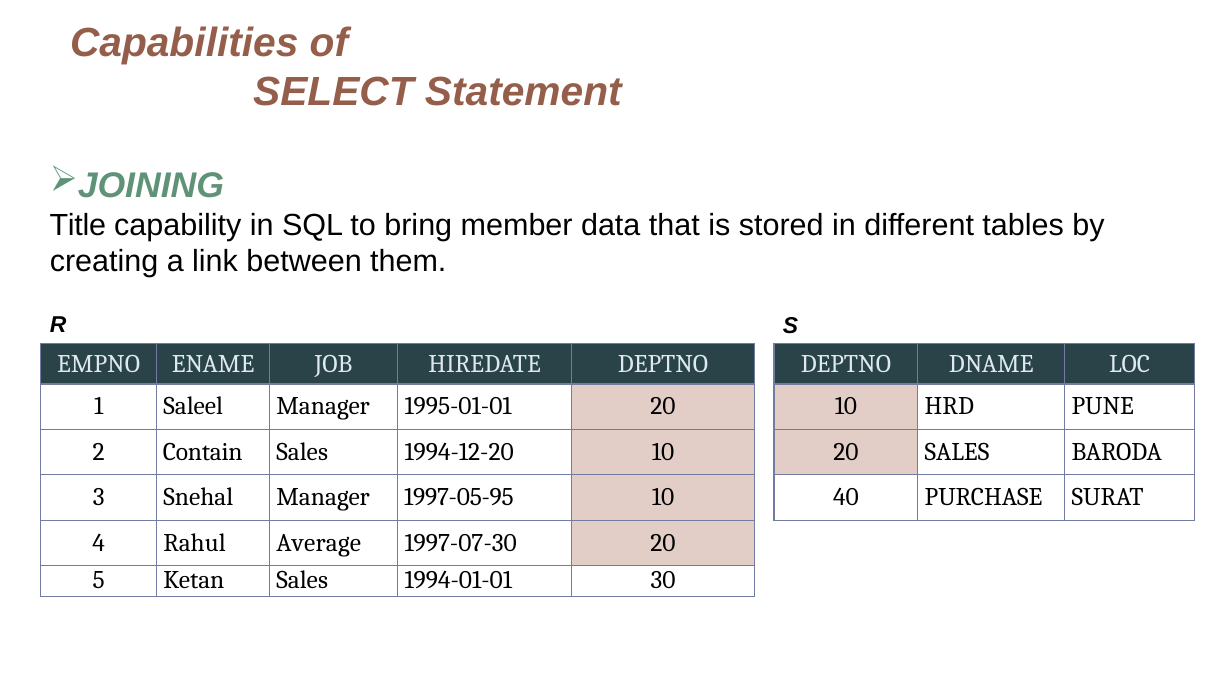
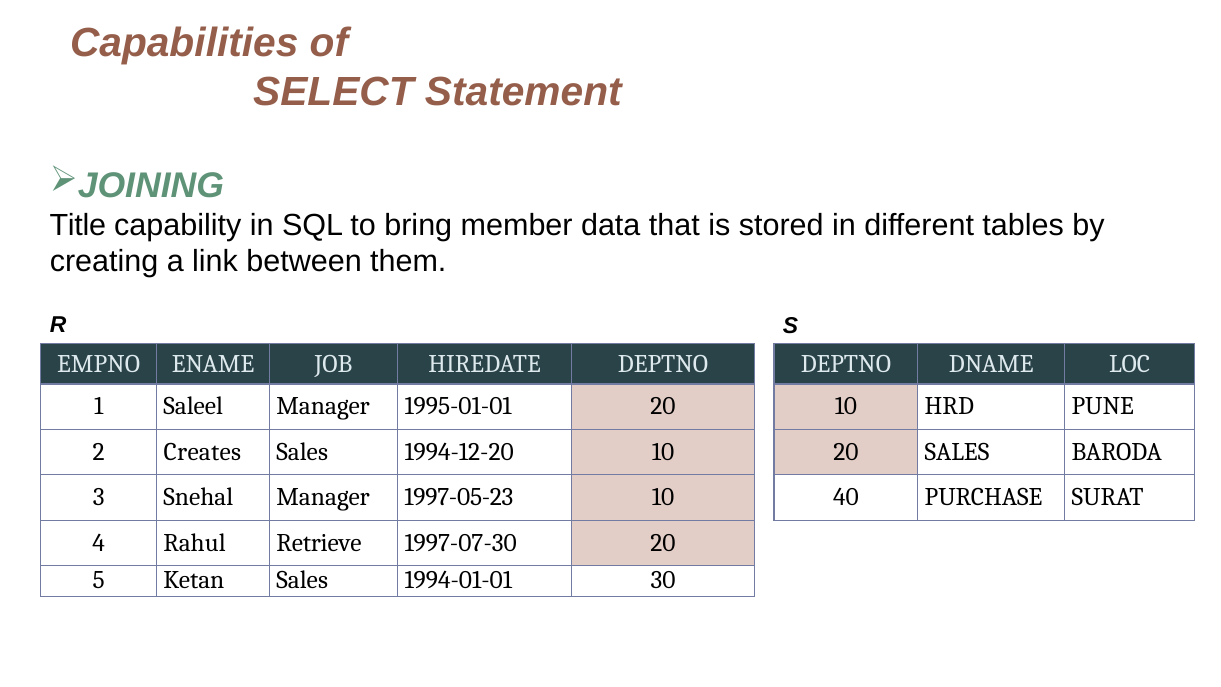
Contain: Contain -> Creates (202, 452)
1997-05-95: 1997-05-95 -> 1997-05-23 (459, 497)
Average: Average -> Retrieve (319, 542)
